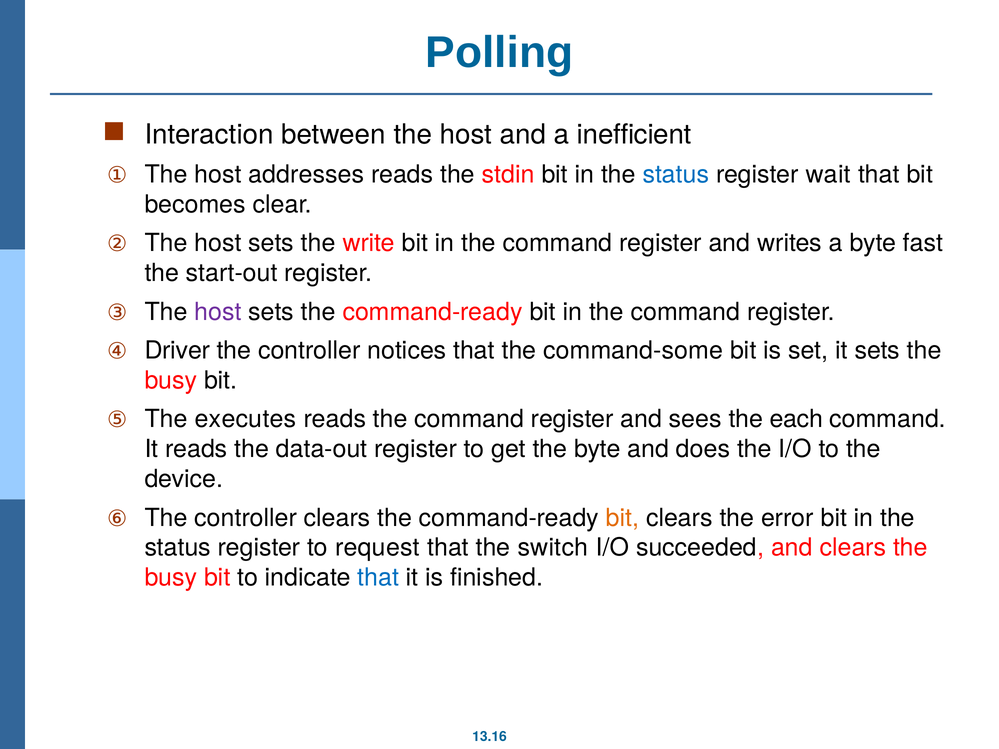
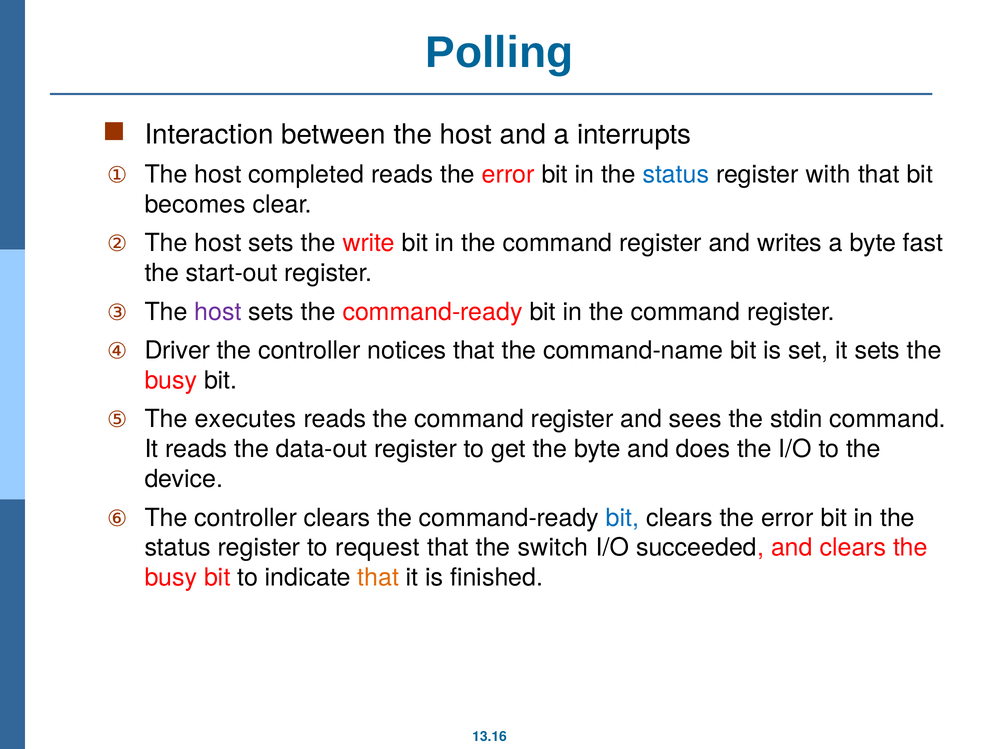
inefficient: inefficient -> interrupts (634, 134)
addresses: addresses -> completed (306, 175)
reads the stdin: stdin -> error (508, 175)
wait: wait -> with (828, 175)
command-some: command-some -> command-name (633, 351)
each: each -> stdin (796, 419)
bit colour: orange -> blue (623, 518)
that colour: blue -> orange (378, 578)
